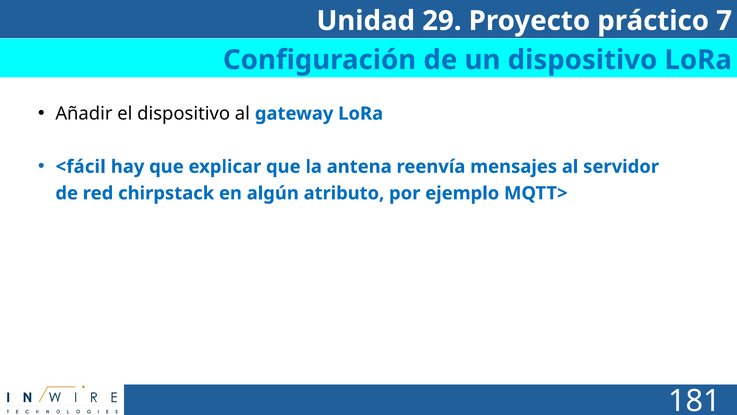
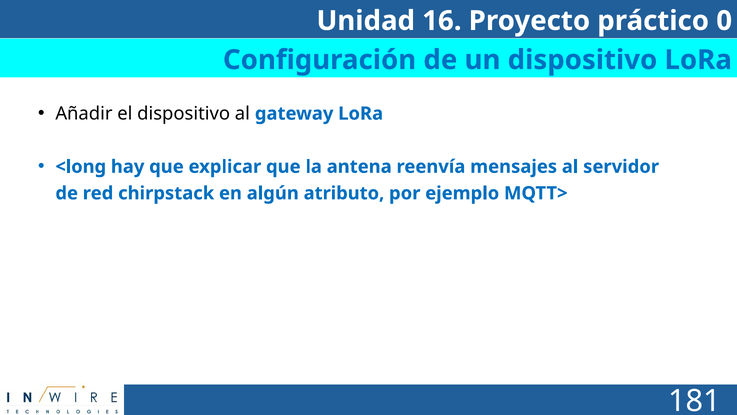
29: 29 -> 16 (442, 21)
7: 7 -> 0 (724, 21)
<fácil: <fácil -> <long (81, 167)
